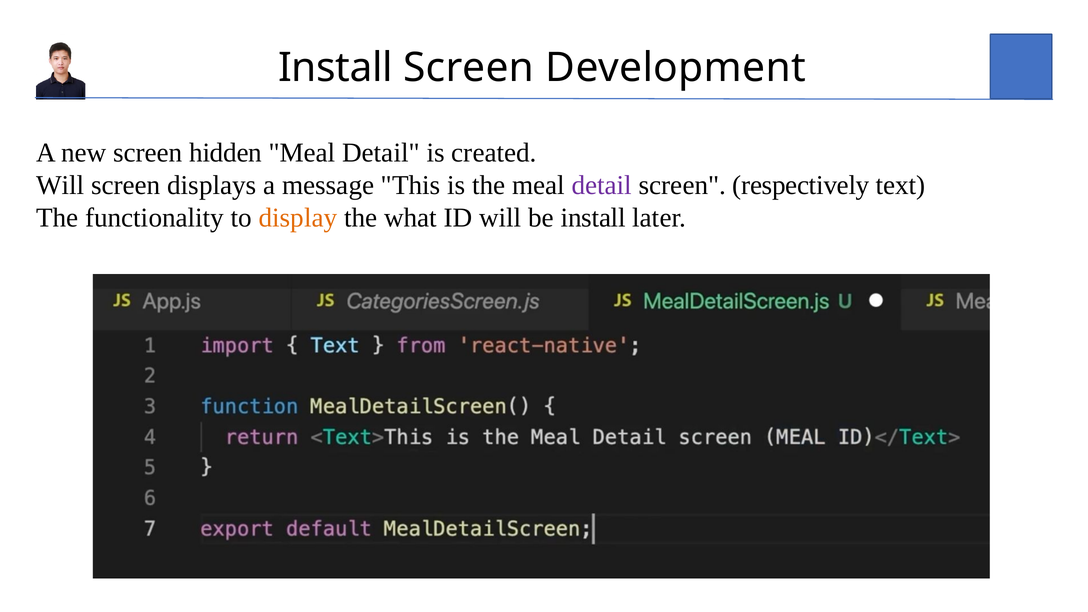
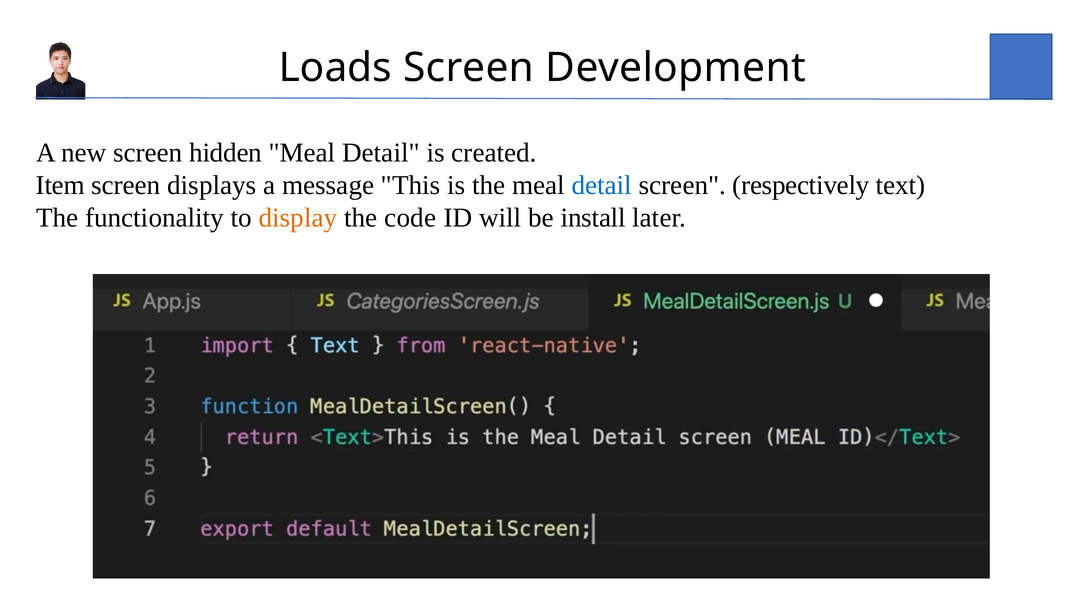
Install: Install -> Loads (335, 68)
Will: Will -> Item (60, 185)
detail colour: purple -> blue (602, 185)
what: what -> code (410, 218)
